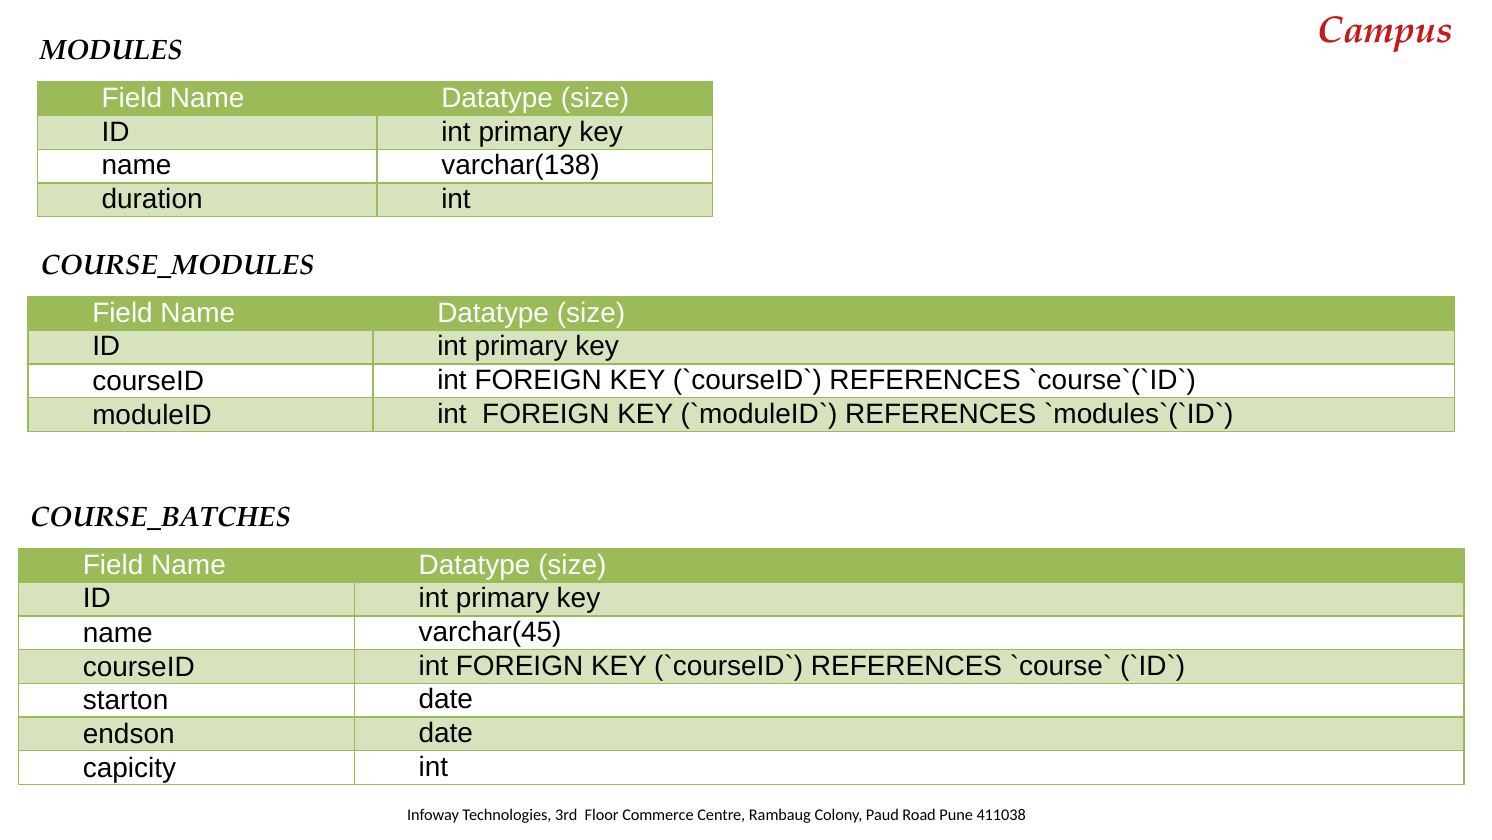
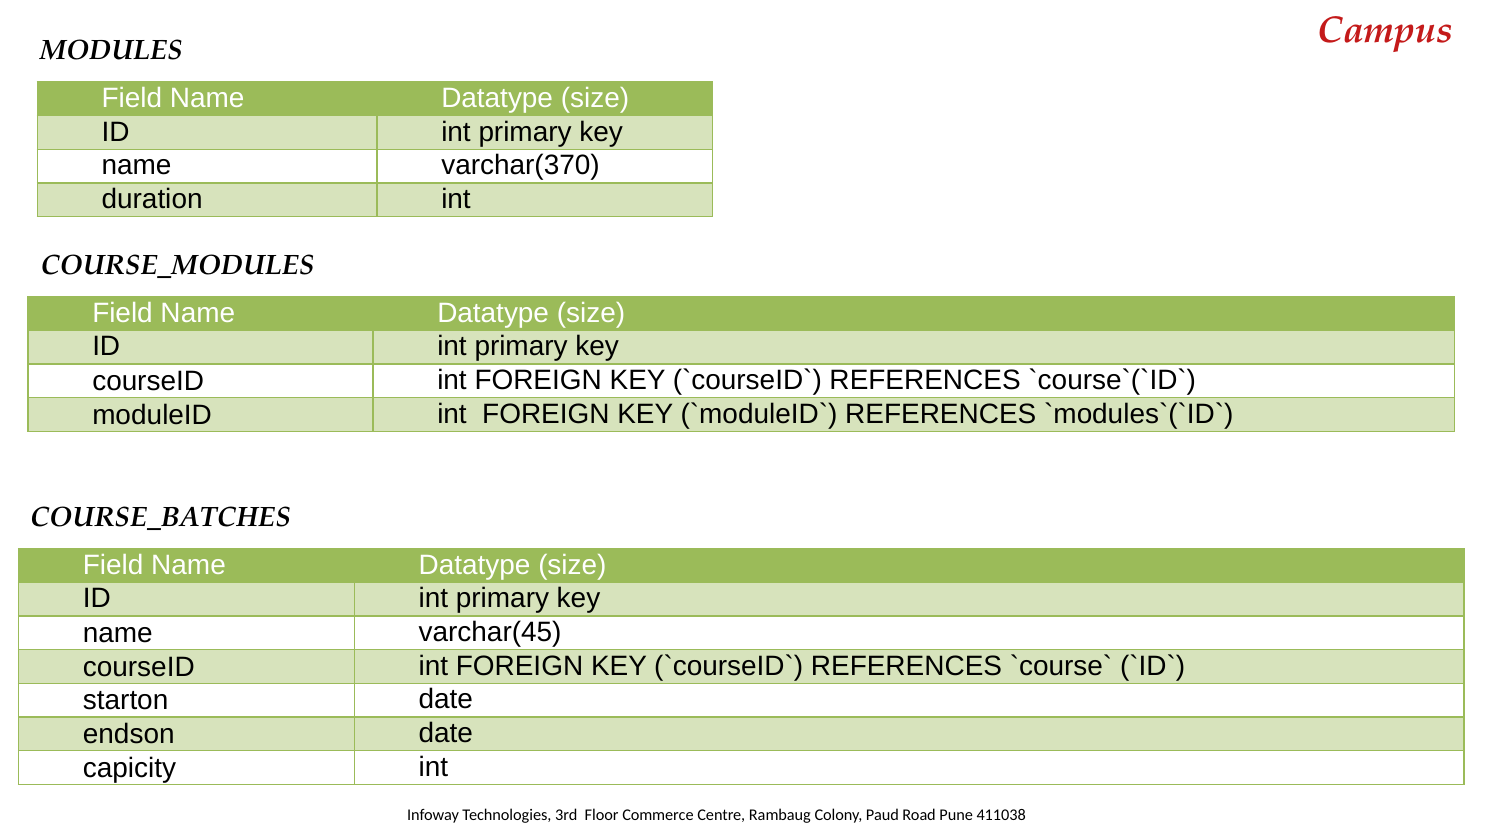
varchar(138: varchar(138 -> varchar(370 (521, 165)
